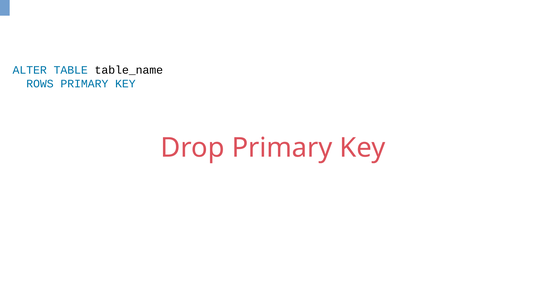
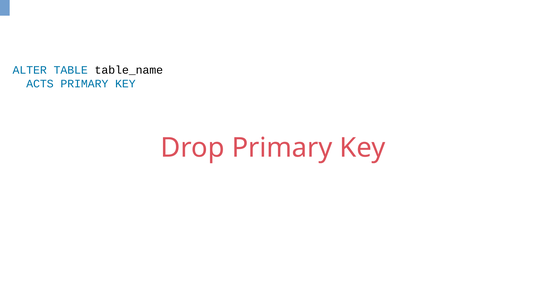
ROWS: ROWS -> ACTS (40, 84)
